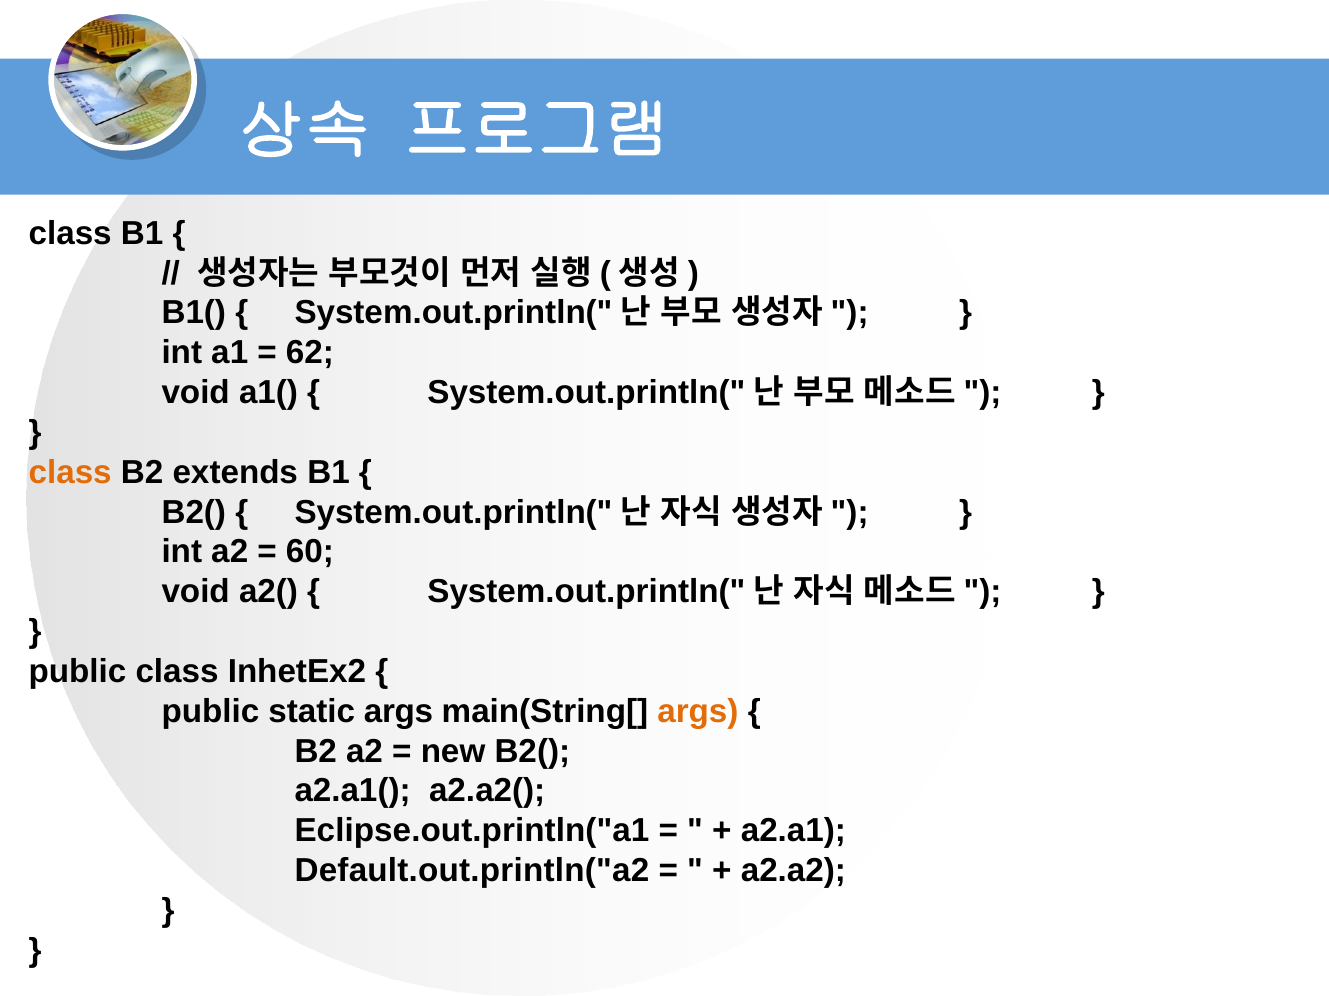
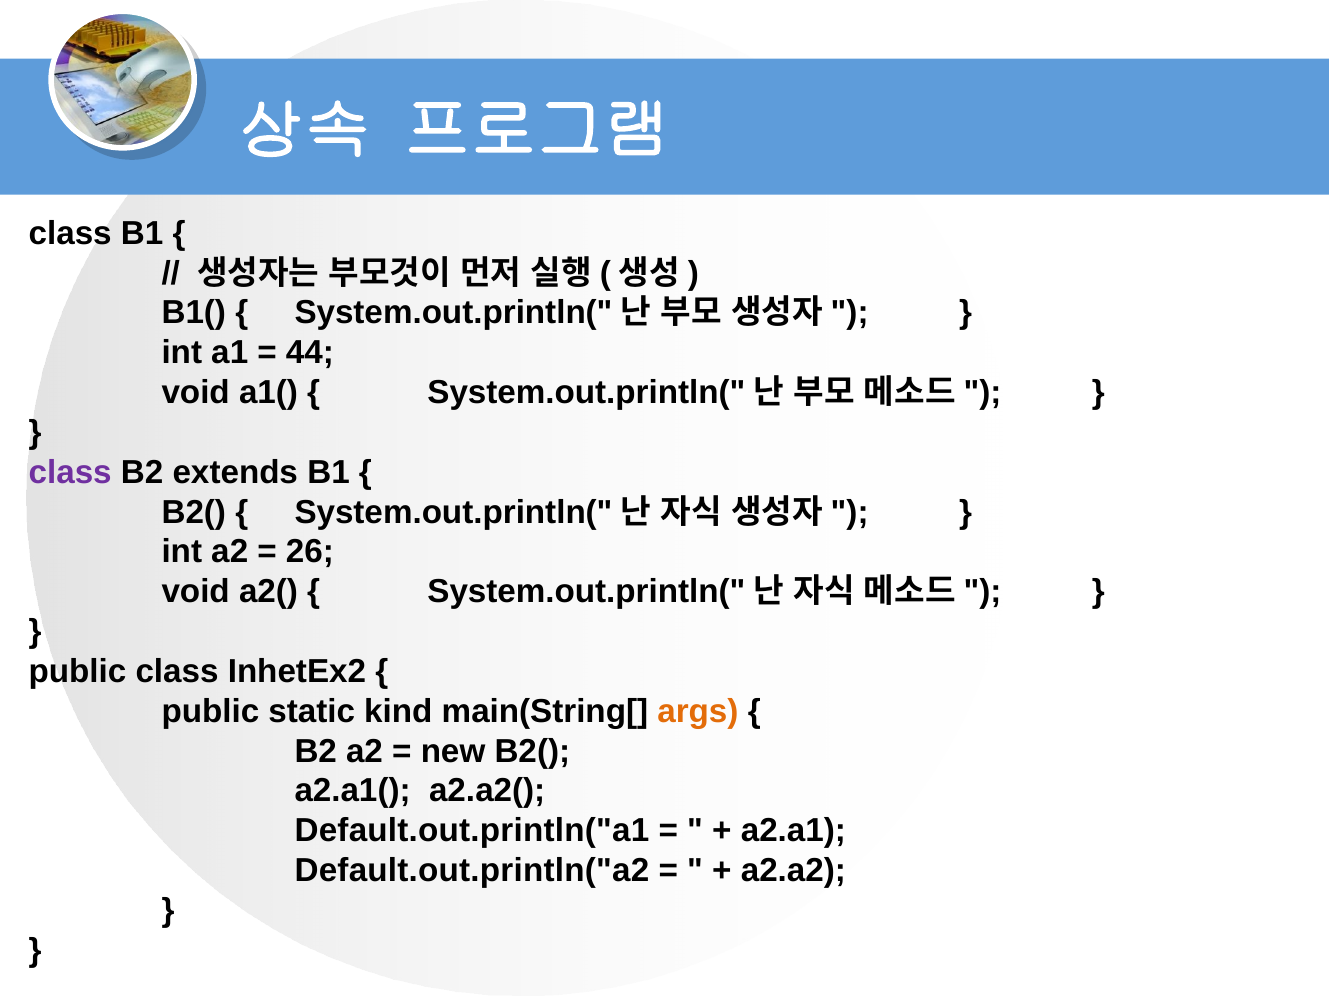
62: 62 -> 44 (310, 353)
class colour: orange -> purple (70, 473)
60: 60 -> 26 (310, 552)
static args: args -> kind (398, 712)
Eclipse.out.println("a1: Eclipse.out.println("a1 -> Default.out.println("a1 (472, 831)
